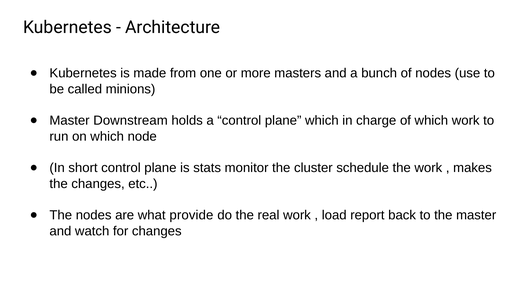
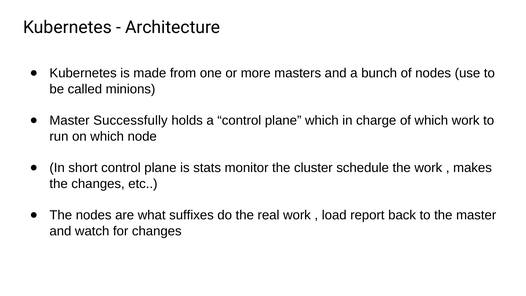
Downstream: Downstream -> Successfully (130, 121)
provide: provide -> suffixes (191, 215)
